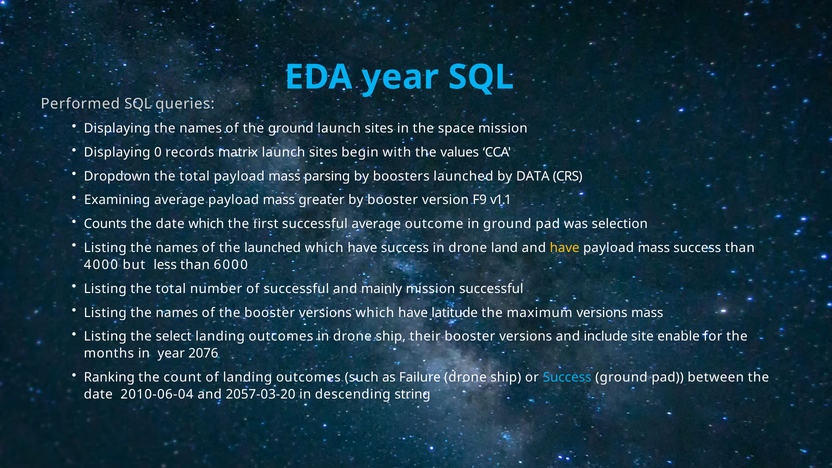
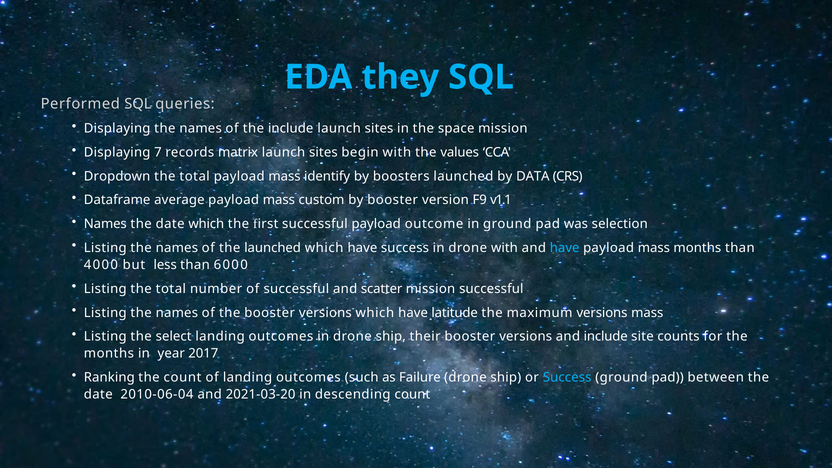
EDA year: year -> they (400, 77)
the ground: ground -> include (291, 129)
0: 0 -> 7 (158, 152)
parsing: parsing -> identify (327, 176)
Examining: Examining -> Dataframe (117, 200)
greater: greater -> custom (321, 200)
Counts: Counts -> Names (105, 224)
successful average: average -> payload (376, 224)
drone land: land -> with (504, 248)
have colour: yellow -> light blue (565, 248)
mass success: success -> months (697, 248)
mainly: mainly -> scatter (382, 289)
enable: enable -> counts (679, 336)
2076: 2076 -> 2017 (203, 354)
2057-03-20: 2057-03-20 -> 2021-03-20 (261, 395)
descending string: string -> count (412, 395)
